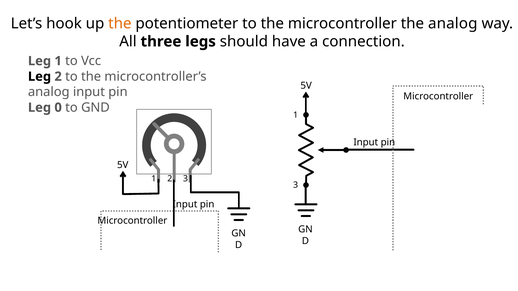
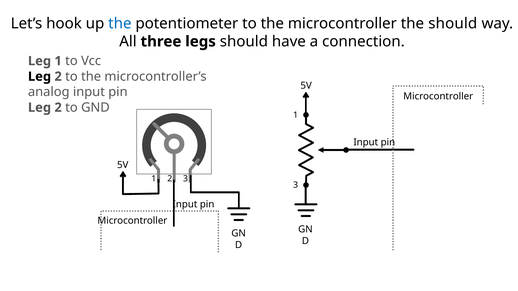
the colour: orange -> blue (120, 23)
the analog: analog -> should (453, 23)
0: 0 -> 2 (58, 108)
